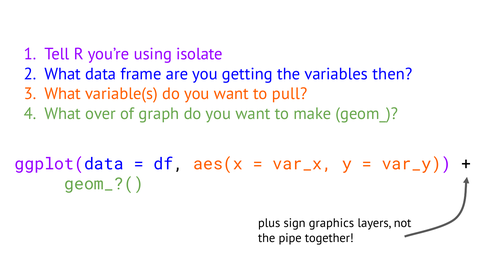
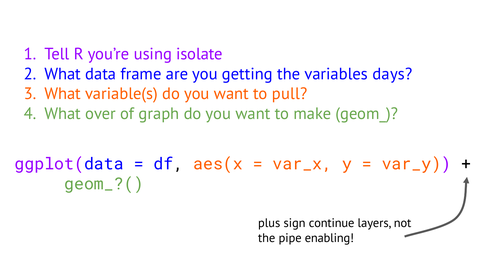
then: then -> days (392, 74)
graphics: graphics -> continue (332, 223)
together: together -> enabling (329, 238)
